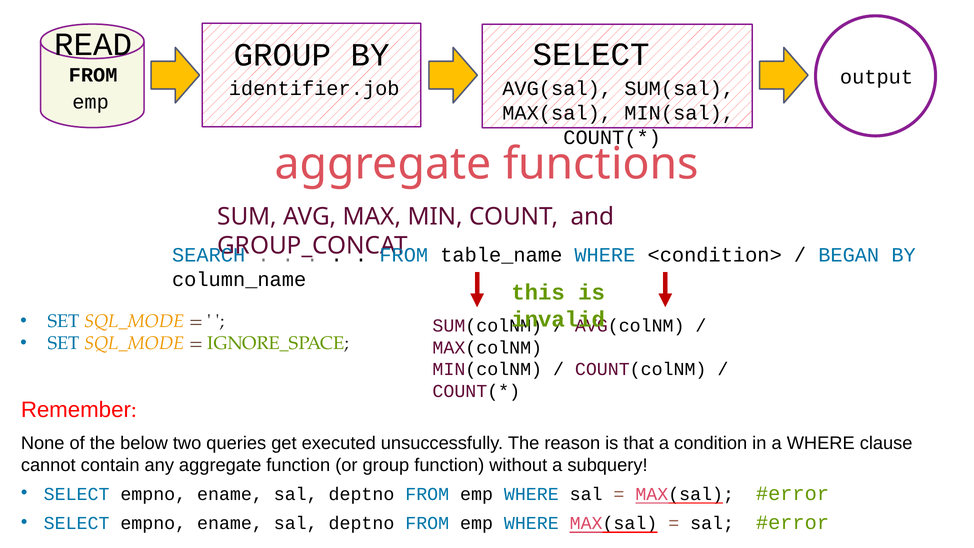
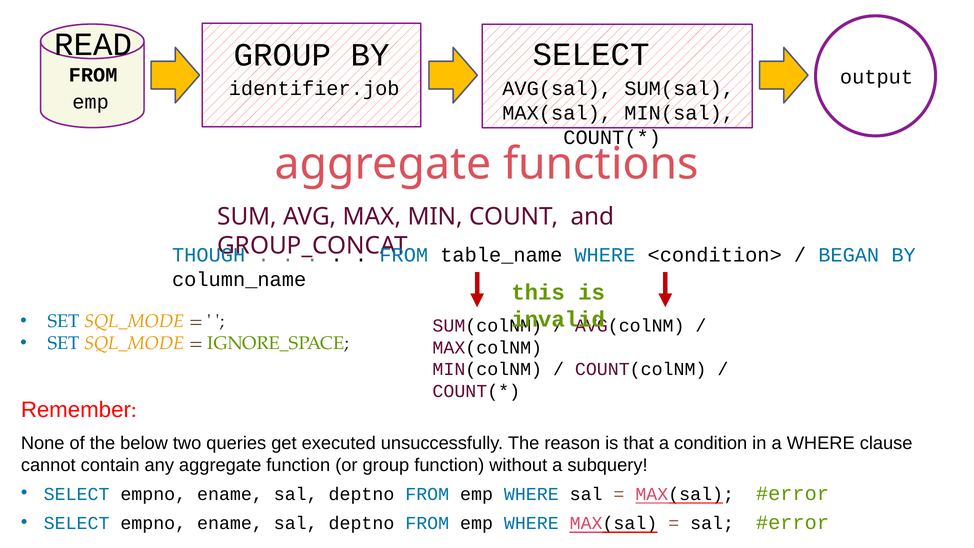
SEARCH: SEARCH -> THOUGH (209, 255)
